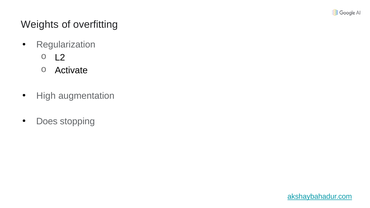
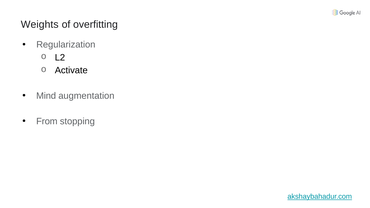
High: High -> Mind (46, 96)
Does: Does -> From (47, 121)
